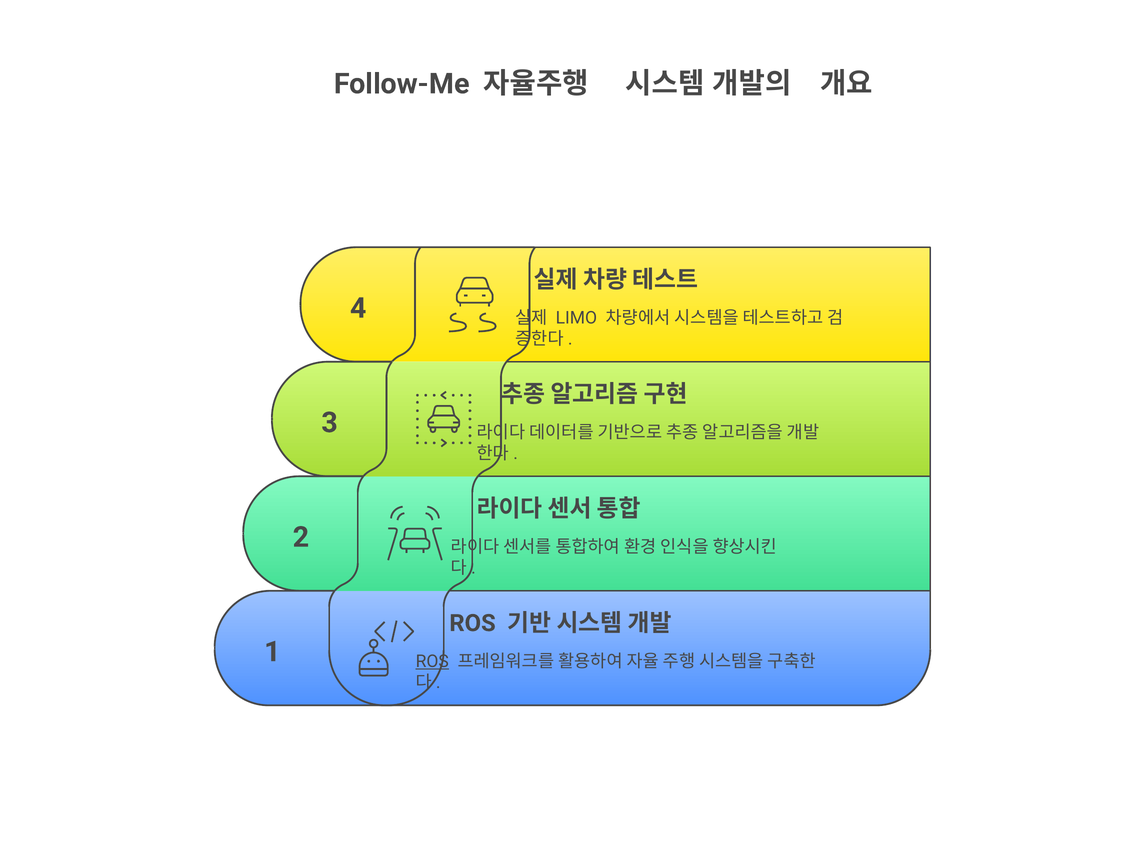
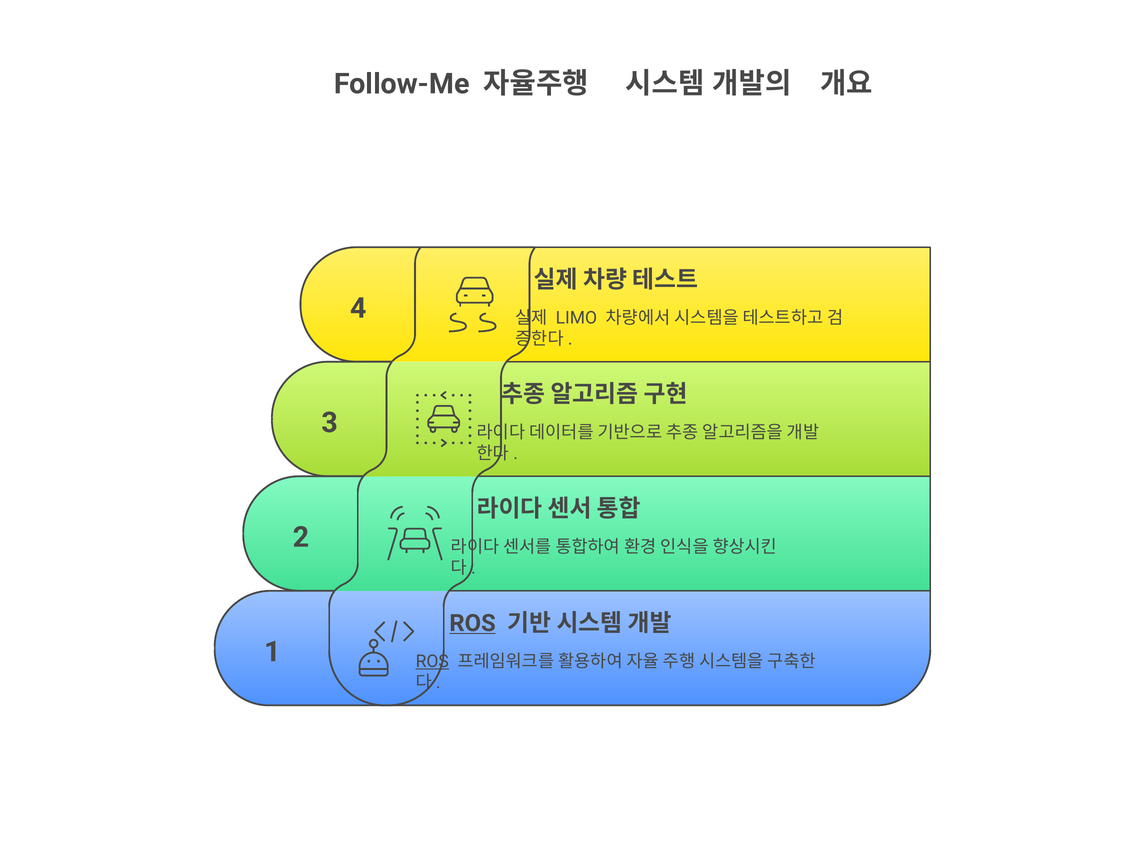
ROS underline: none -> present (473, 623)
